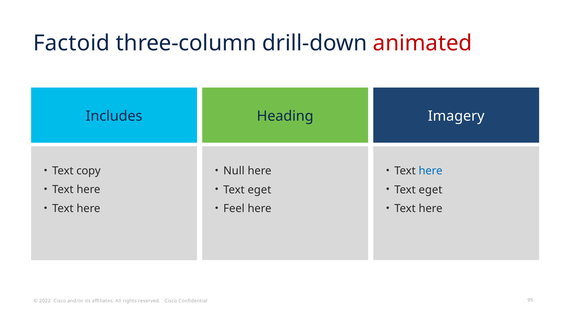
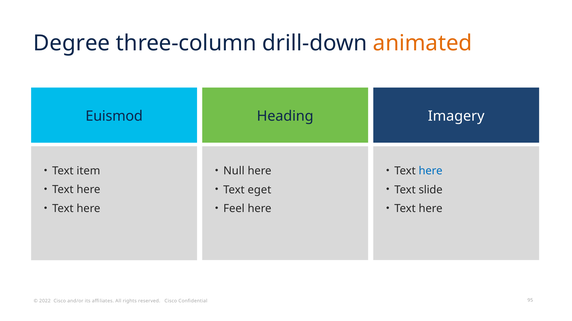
Factoid: Factoid -> Degree (72, 43)
animated colour: red -> orange (423, 43)
Includes: Includes -> Euismod (114, 116)
copy: copy -> item (88, 171)
eget: eget -> slide (431, 190)
